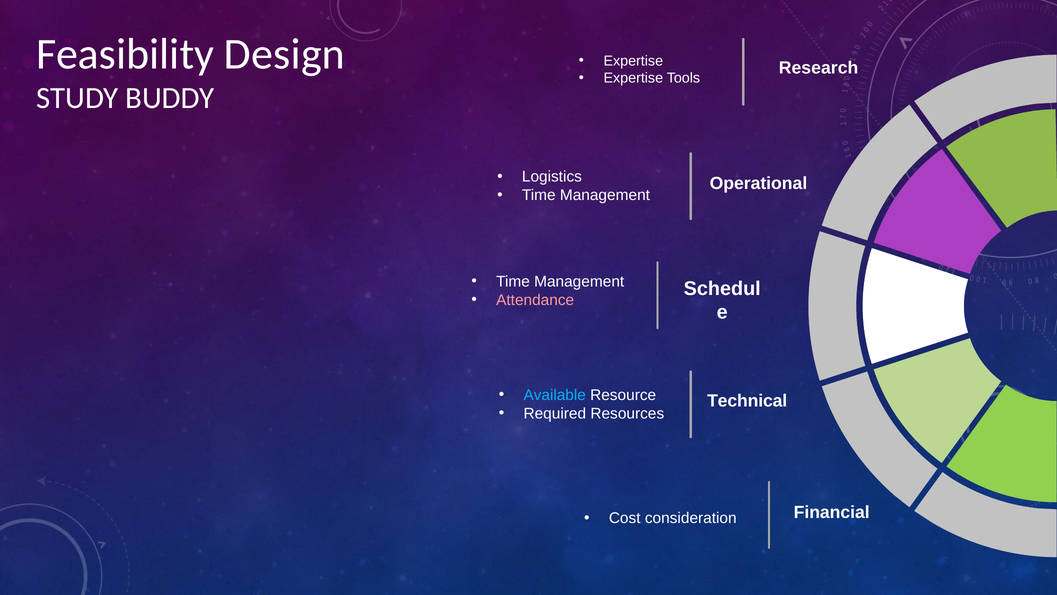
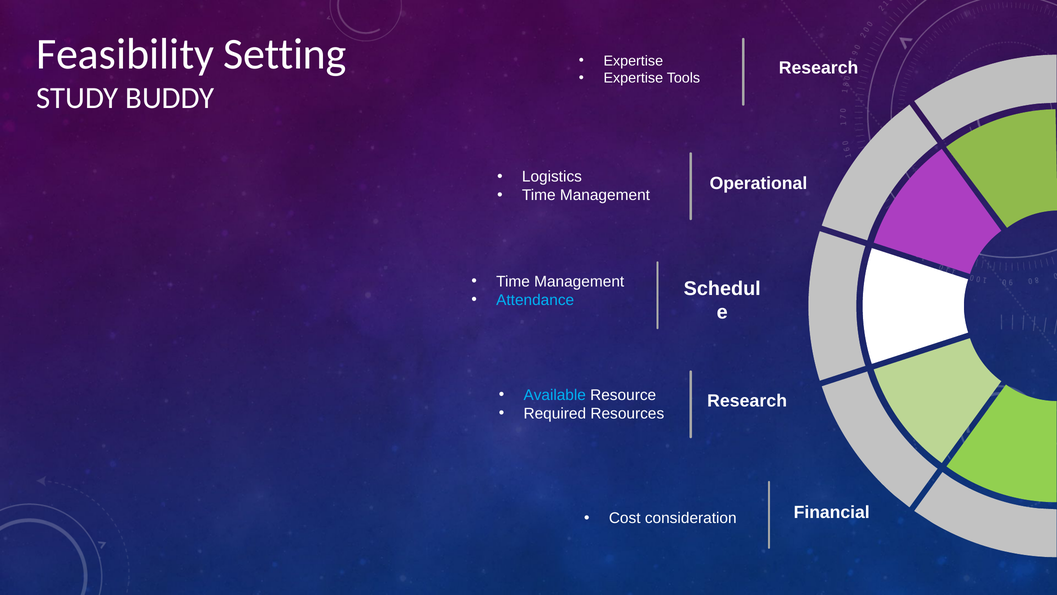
Design: Design -> Setting (285, 54)
Attendance colour: pink -> light blue (535, 300)
Technical: Technical -> Research (747, 401)
